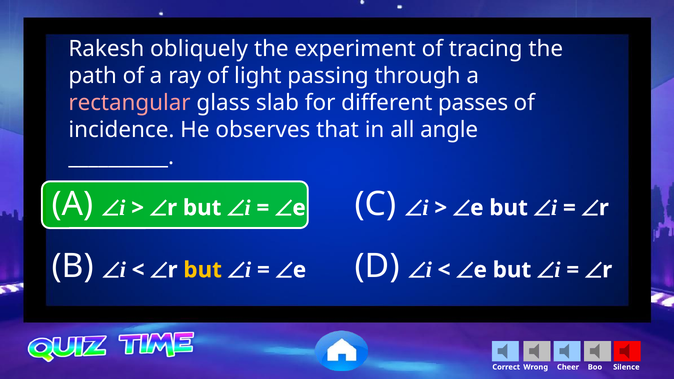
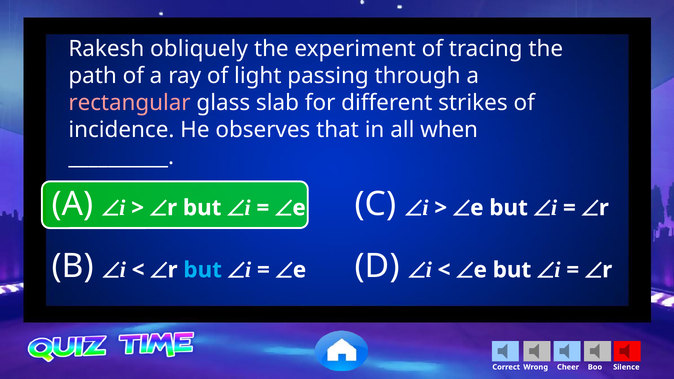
passes: passes -> strikes (473, 103)
angle: angle -> when (449, 130)
but colour: yellow -> light blue (203, 270)
